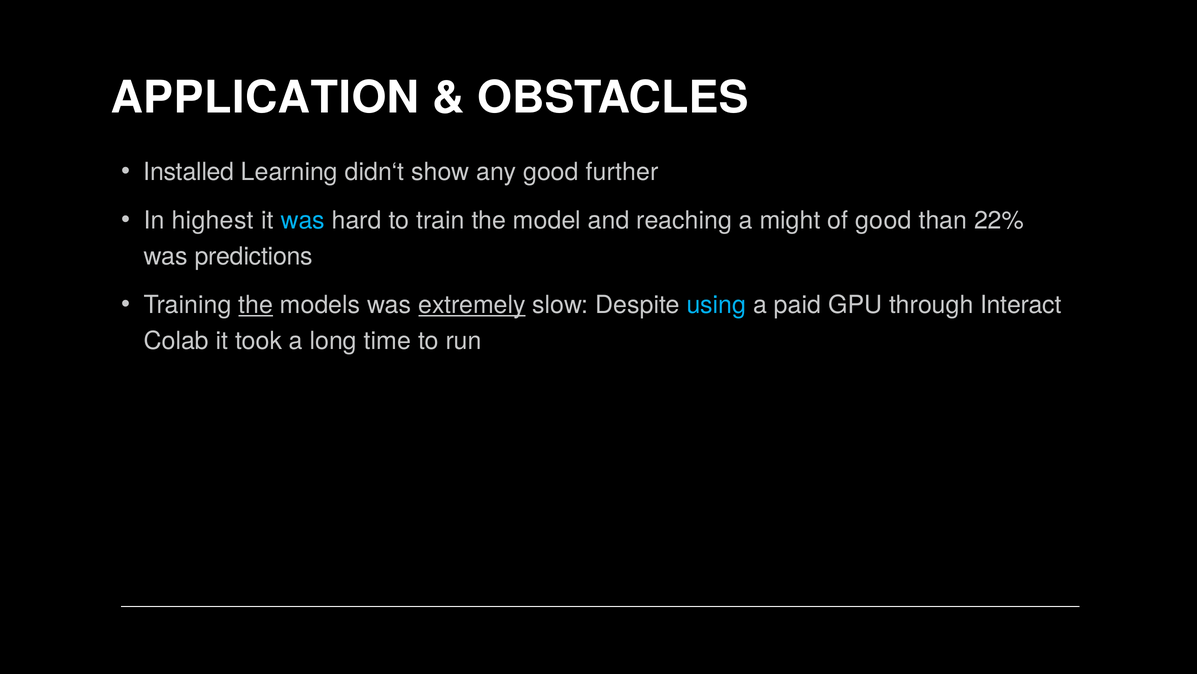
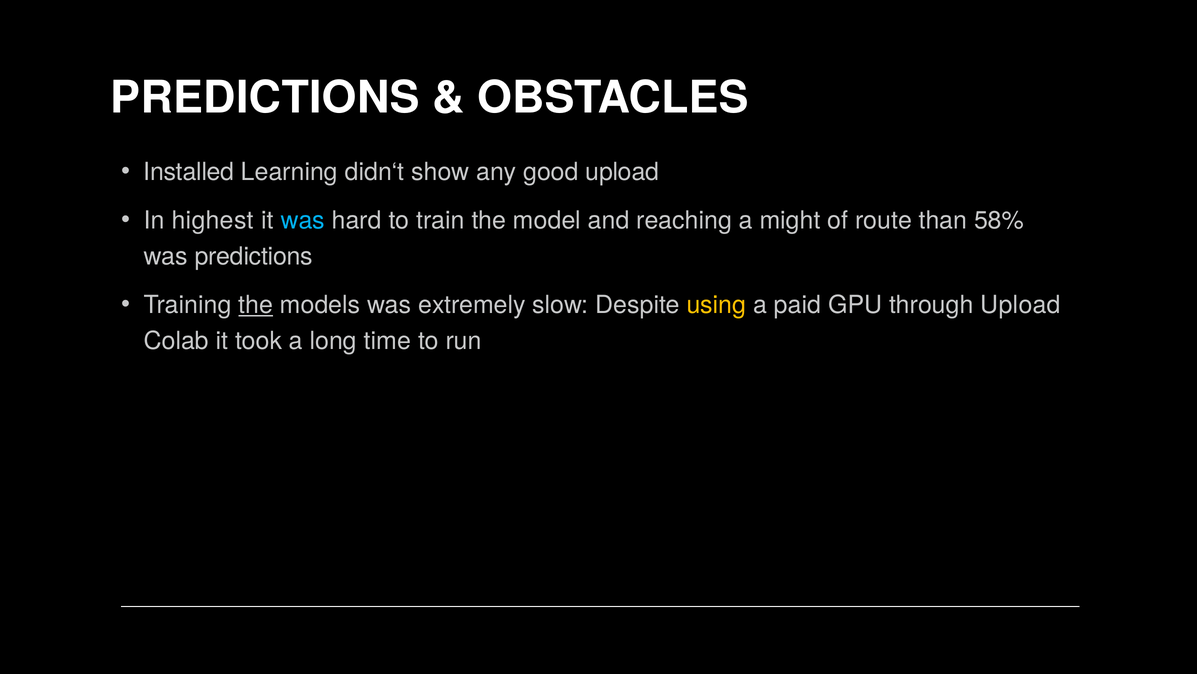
APPLICATION: APPLICATION -> PREDICTIONS (265, 98)
good further: further -> upload (622, 172)
of good: good -> route (884, 220)
22%: 22% -> 58% (999, 220)
extremely underline: present -> none (472, 305)
using colour: light blue -> yellow (716, 305)
through Interact: Interact -> Upload (1021, 305)
